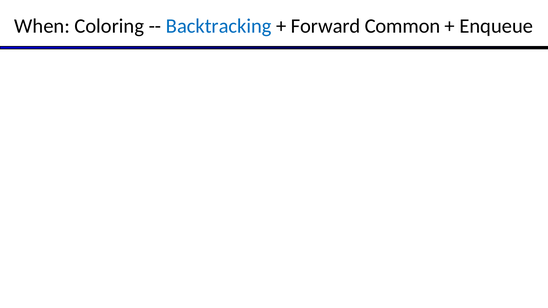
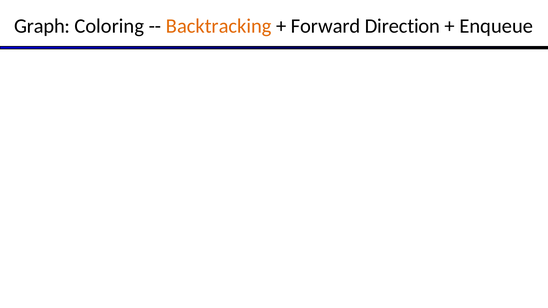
When: When -> Graph (42, 26)
Backtracking colour: blue -> orange (219, 26)
Common: Common -> Direction (402, 26)
